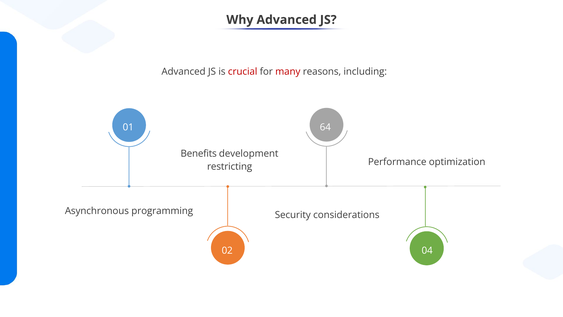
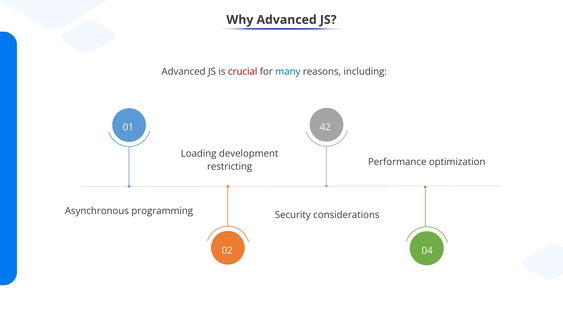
many colour: red -> blue (288, 72)
64: 64 -> 42 (325, 127)
Benefits: Benefits -> Loading (199, 153)
